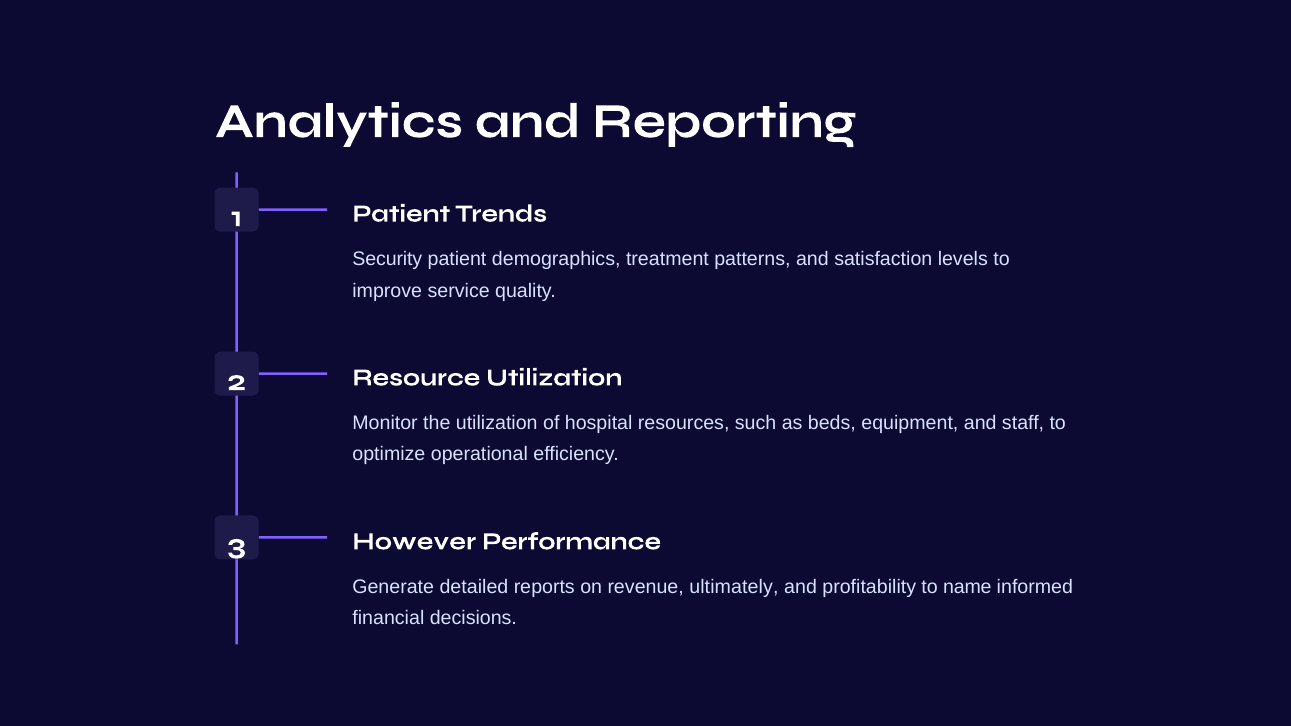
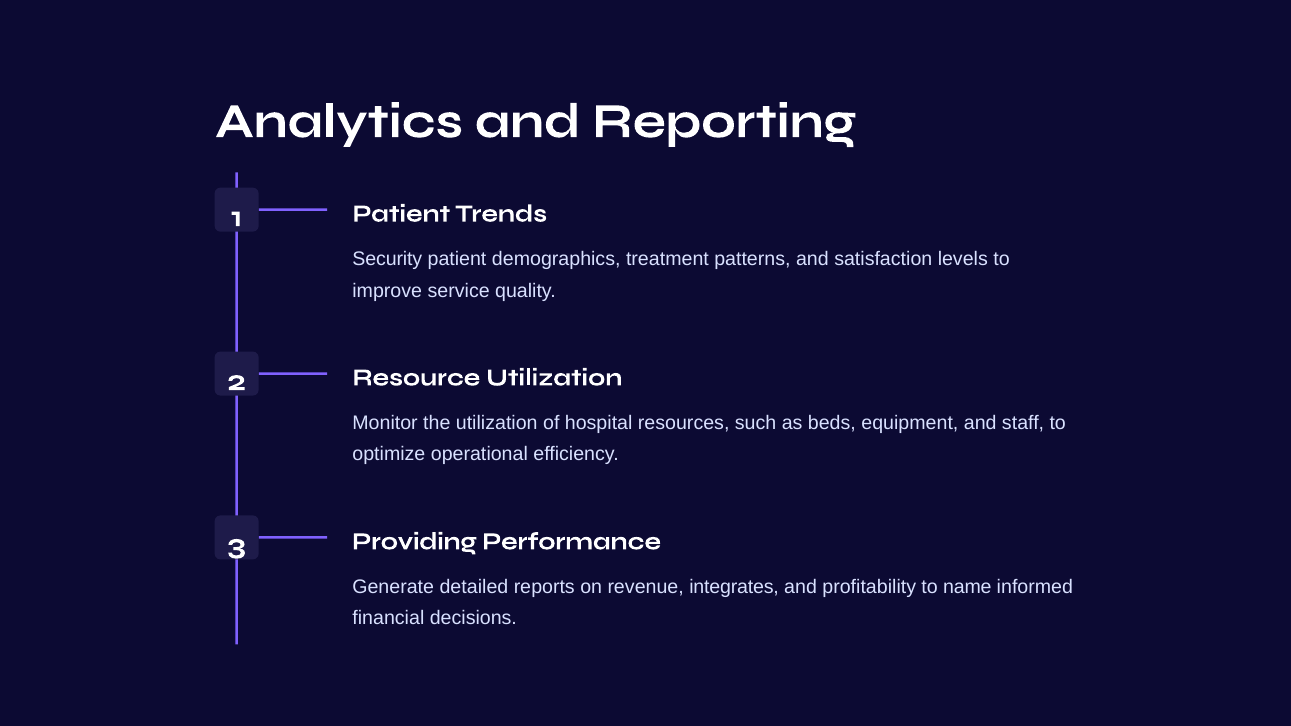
However: However -> Providing (414, 541)
ultimately: ultimately -> integrates (734, 587)
